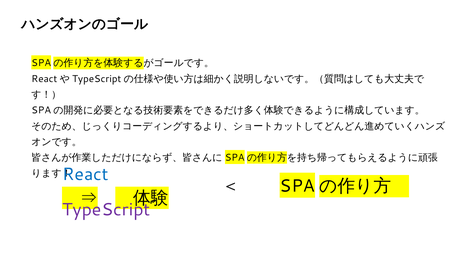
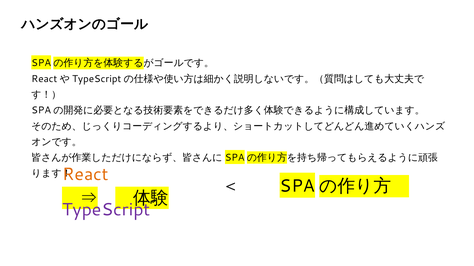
React colour: blue -> orange (85, 175)
